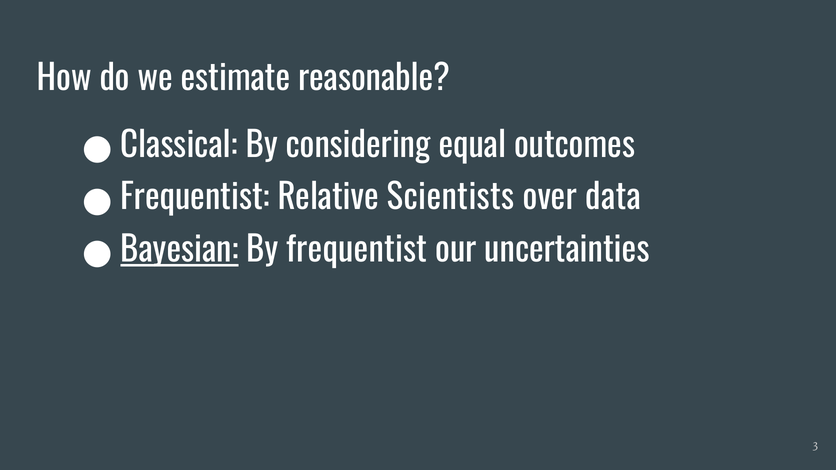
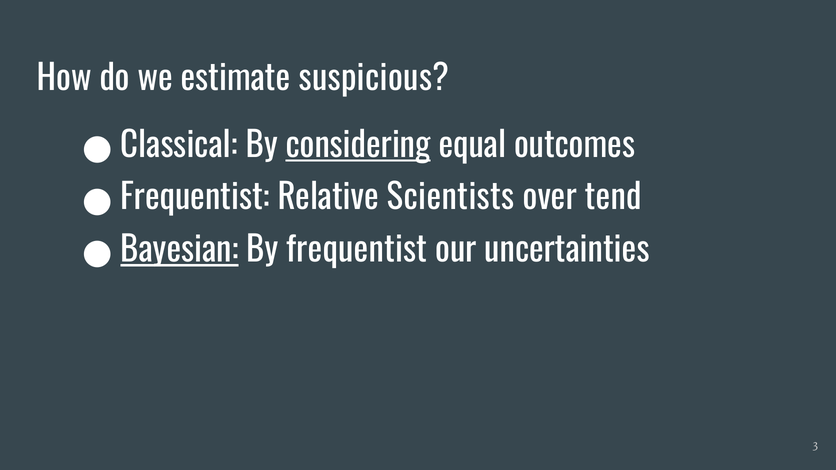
reasonable: reasonable -> suspicious (374, 79)
considering underline: none -> present (358, 146)
data: data -> tend (613, 198)
